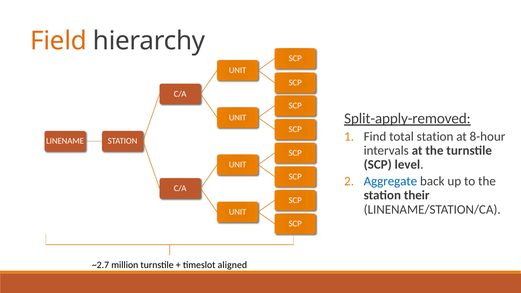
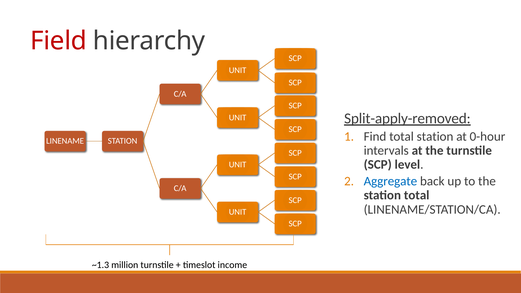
Field colour: orange -> red (59, 41)
8-hour: 8-hour -> 0-hour (487, 136)
station their: their -> total (417, 195)
~2.7: ~2.7 -> ~1.3 (100, 265)
aligned: aligned -> income (232, 265)
